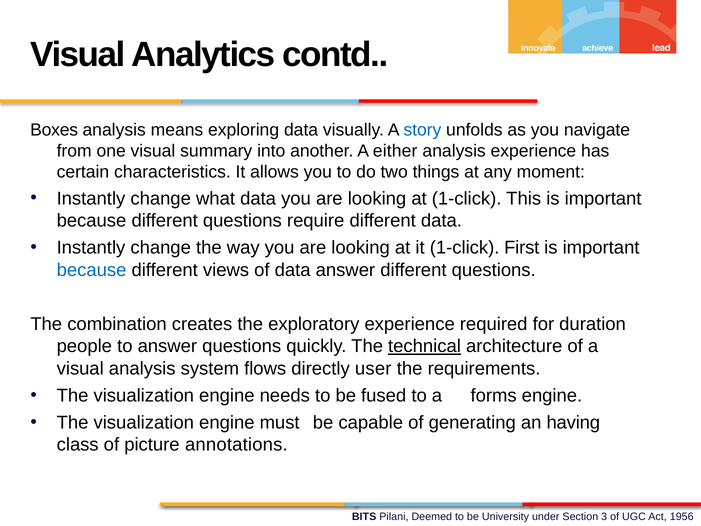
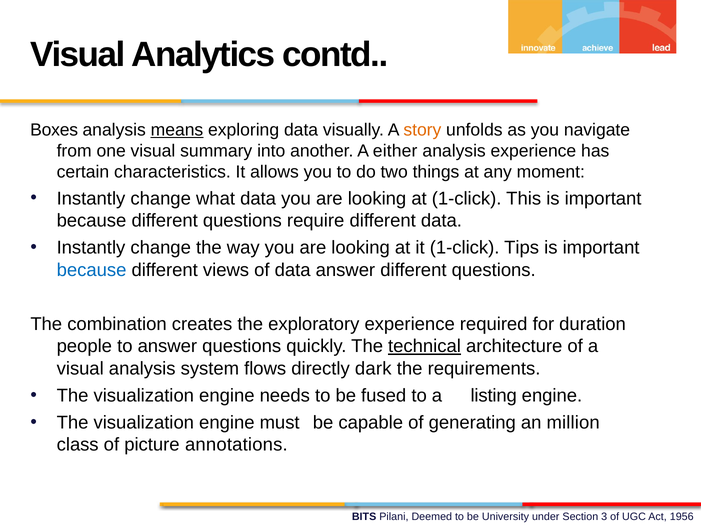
means underline: none -> present (177, 130)
story colour: blue -> orange (422, 130)
First: First -> Tips (522, 248)
user: user -> dark (373, 368)
forms: forms -> listing (494, 395)
having: having -> million (573, 422)
